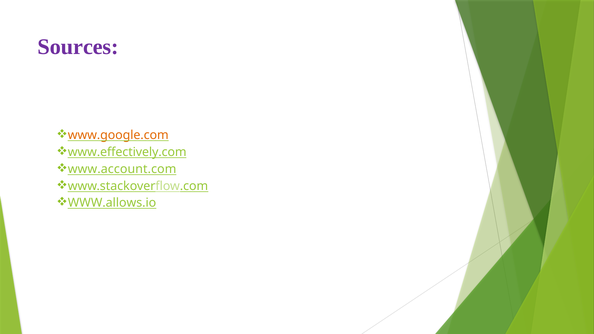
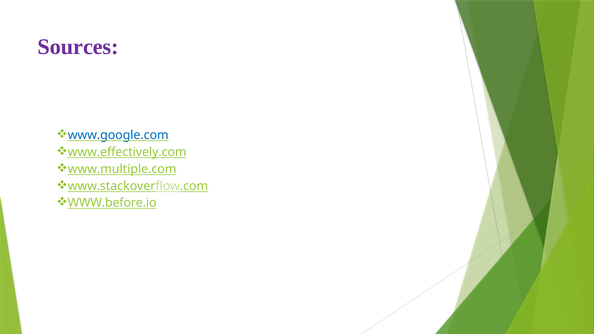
www.google.com colour: orange -> blue (118, 135)
www.account.com: www.account.com -> www.multiple.com (122, 169)
WWW.allows.io: WWW.allows.io -> WWW.before.io (112, 203)
